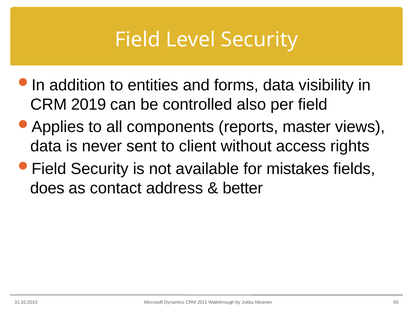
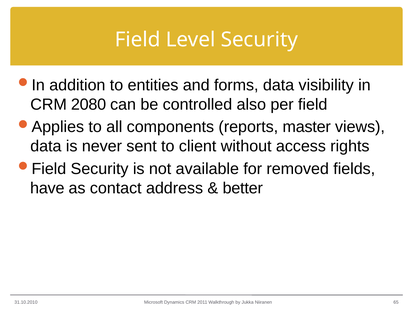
2019: 2019 -> 2080 (89, 104)
mistakes: mistakes -> removed (298, 169)
does: does -> have (47, 188)
